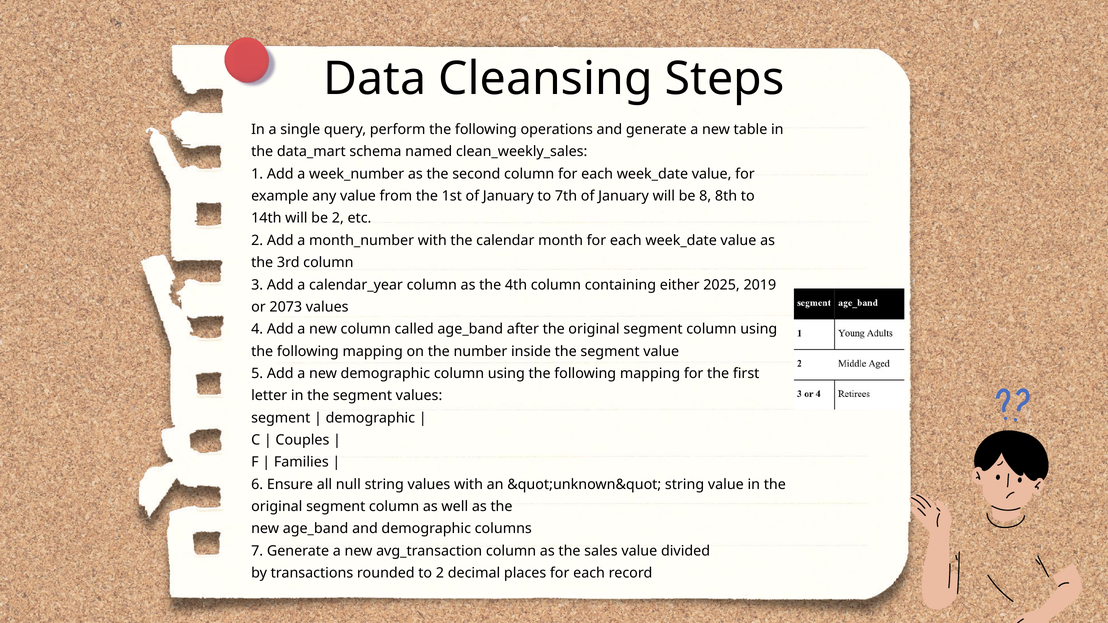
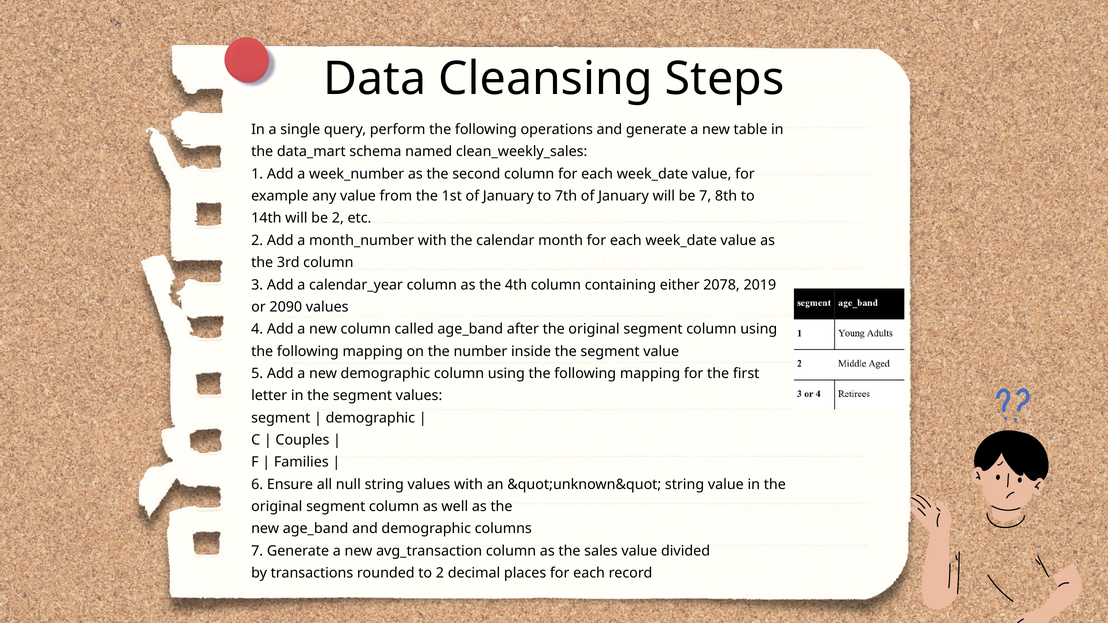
be 8: 8 -> 7 (705, 196)
2025: 2025 -> 2078 (722, 285)
2073: 2073 -> 2090 (286, 307)
